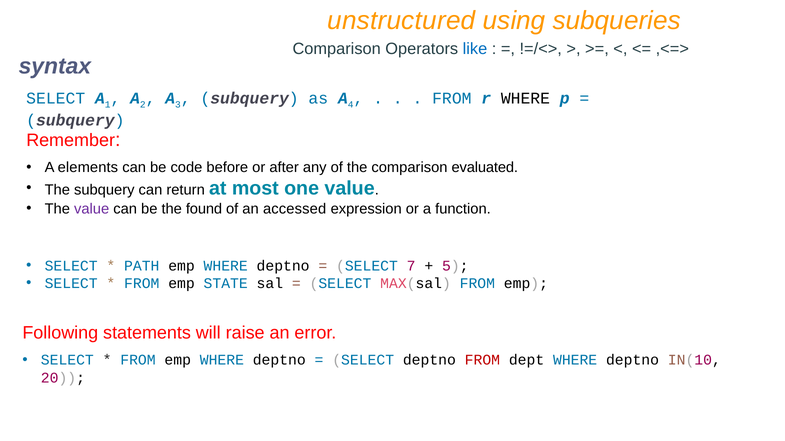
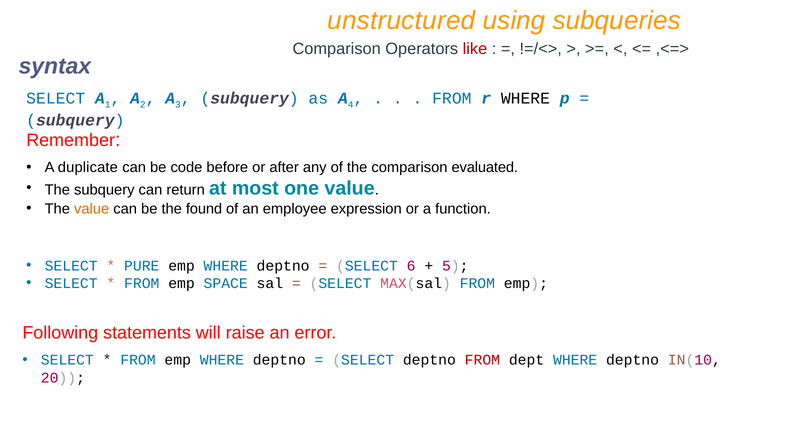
like colour: blue -> red (475, 49)
elements: elements -> duplicate (88, 168)
value colour: purple -> orange (92, 209)
accessed: accessed -> employee (295, 209)
PATH: PATH -> PURE (142, 266)
7: 7 -> 6 (411, 266)
STATE: STATE -> SPACE (226, 284)
